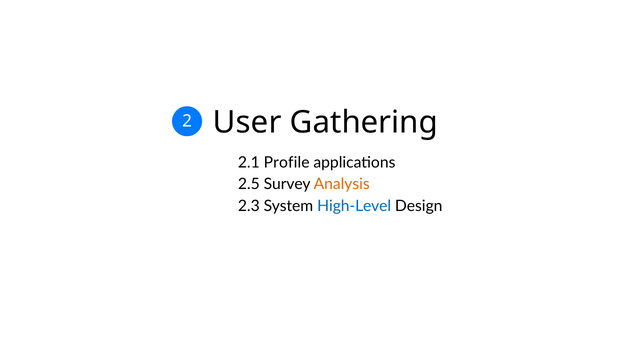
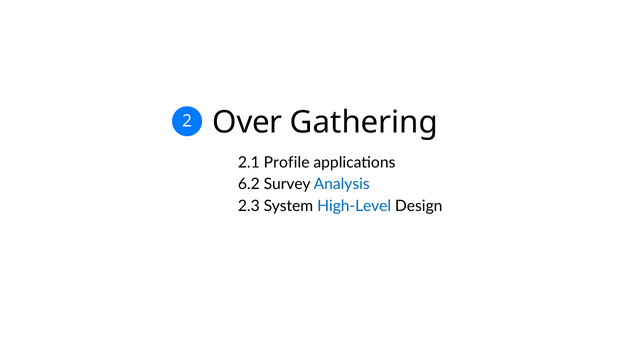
User: User -> Over (247, 123)
2.5: 2.5 -> 6.2 (249, 184)
Analysis colour: orange -> blue (342, 184)
